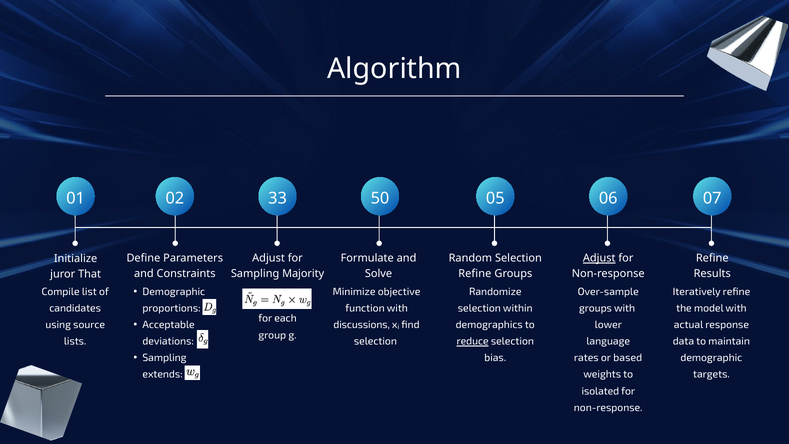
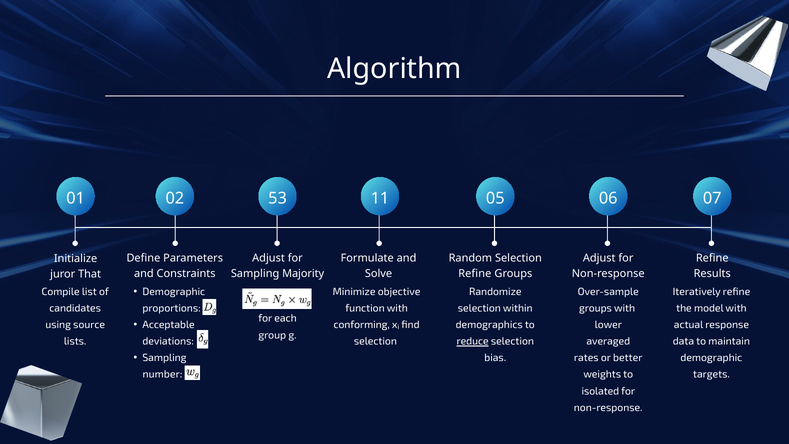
33: 33 -> 53 (278, 198)
50: 50 -> 11 (380, 198)
Adjust underline: present -> none (599, 258)
discussions: discussions -> conforming (362, 325)
language: language -> averaged (608, 341)
based: based -> better (628, 358)
extends: extends -> number (162, 374)
